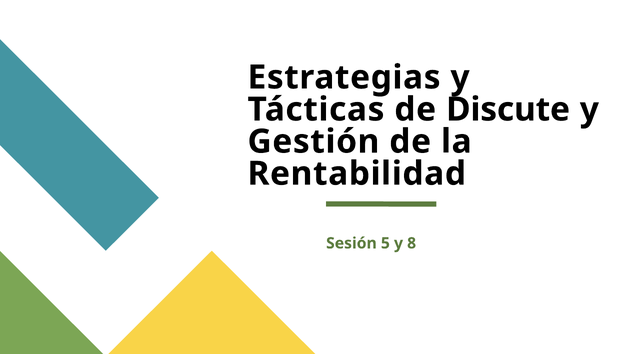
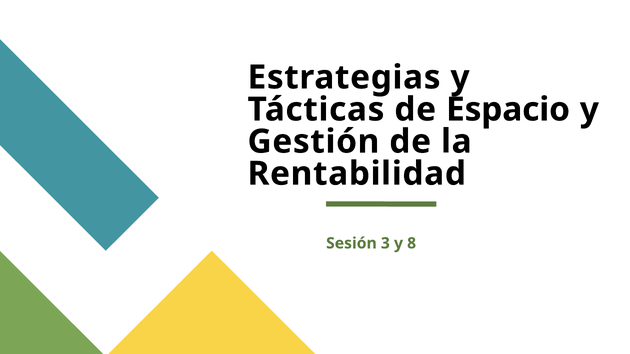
Discute: Discute -> Espacio (508, 110)
5: 5 -> 3 (385, 244)
